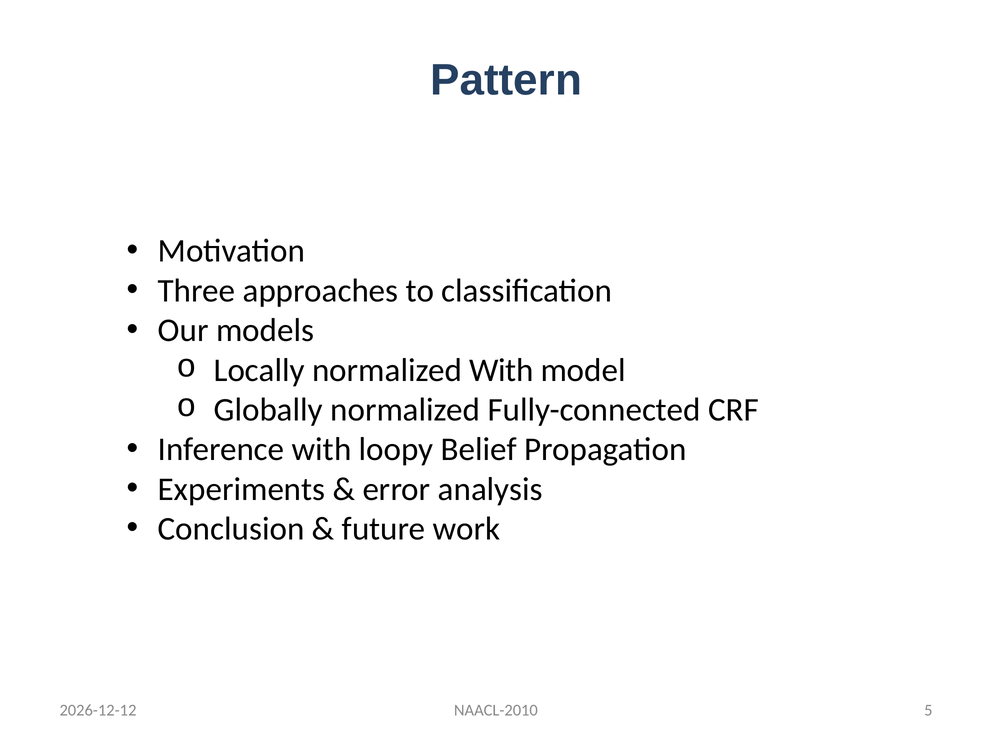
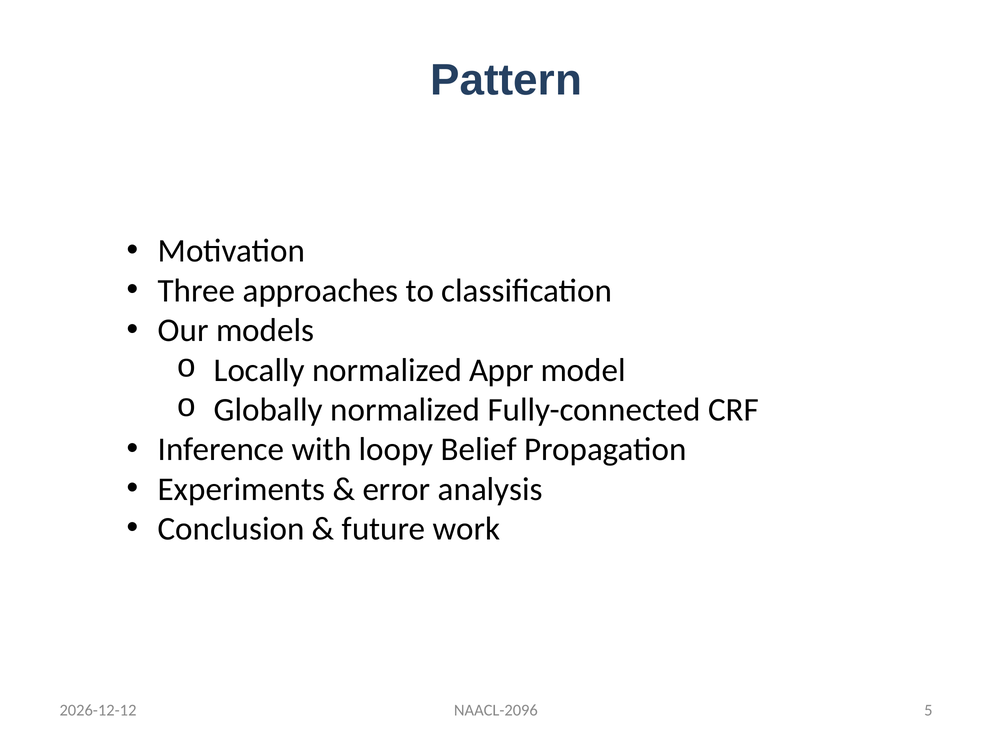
normalized With: With -> Appr (501, 370)
NAACL-2010: NAACL-2010 -> NAACL-2096 (496, 710)
